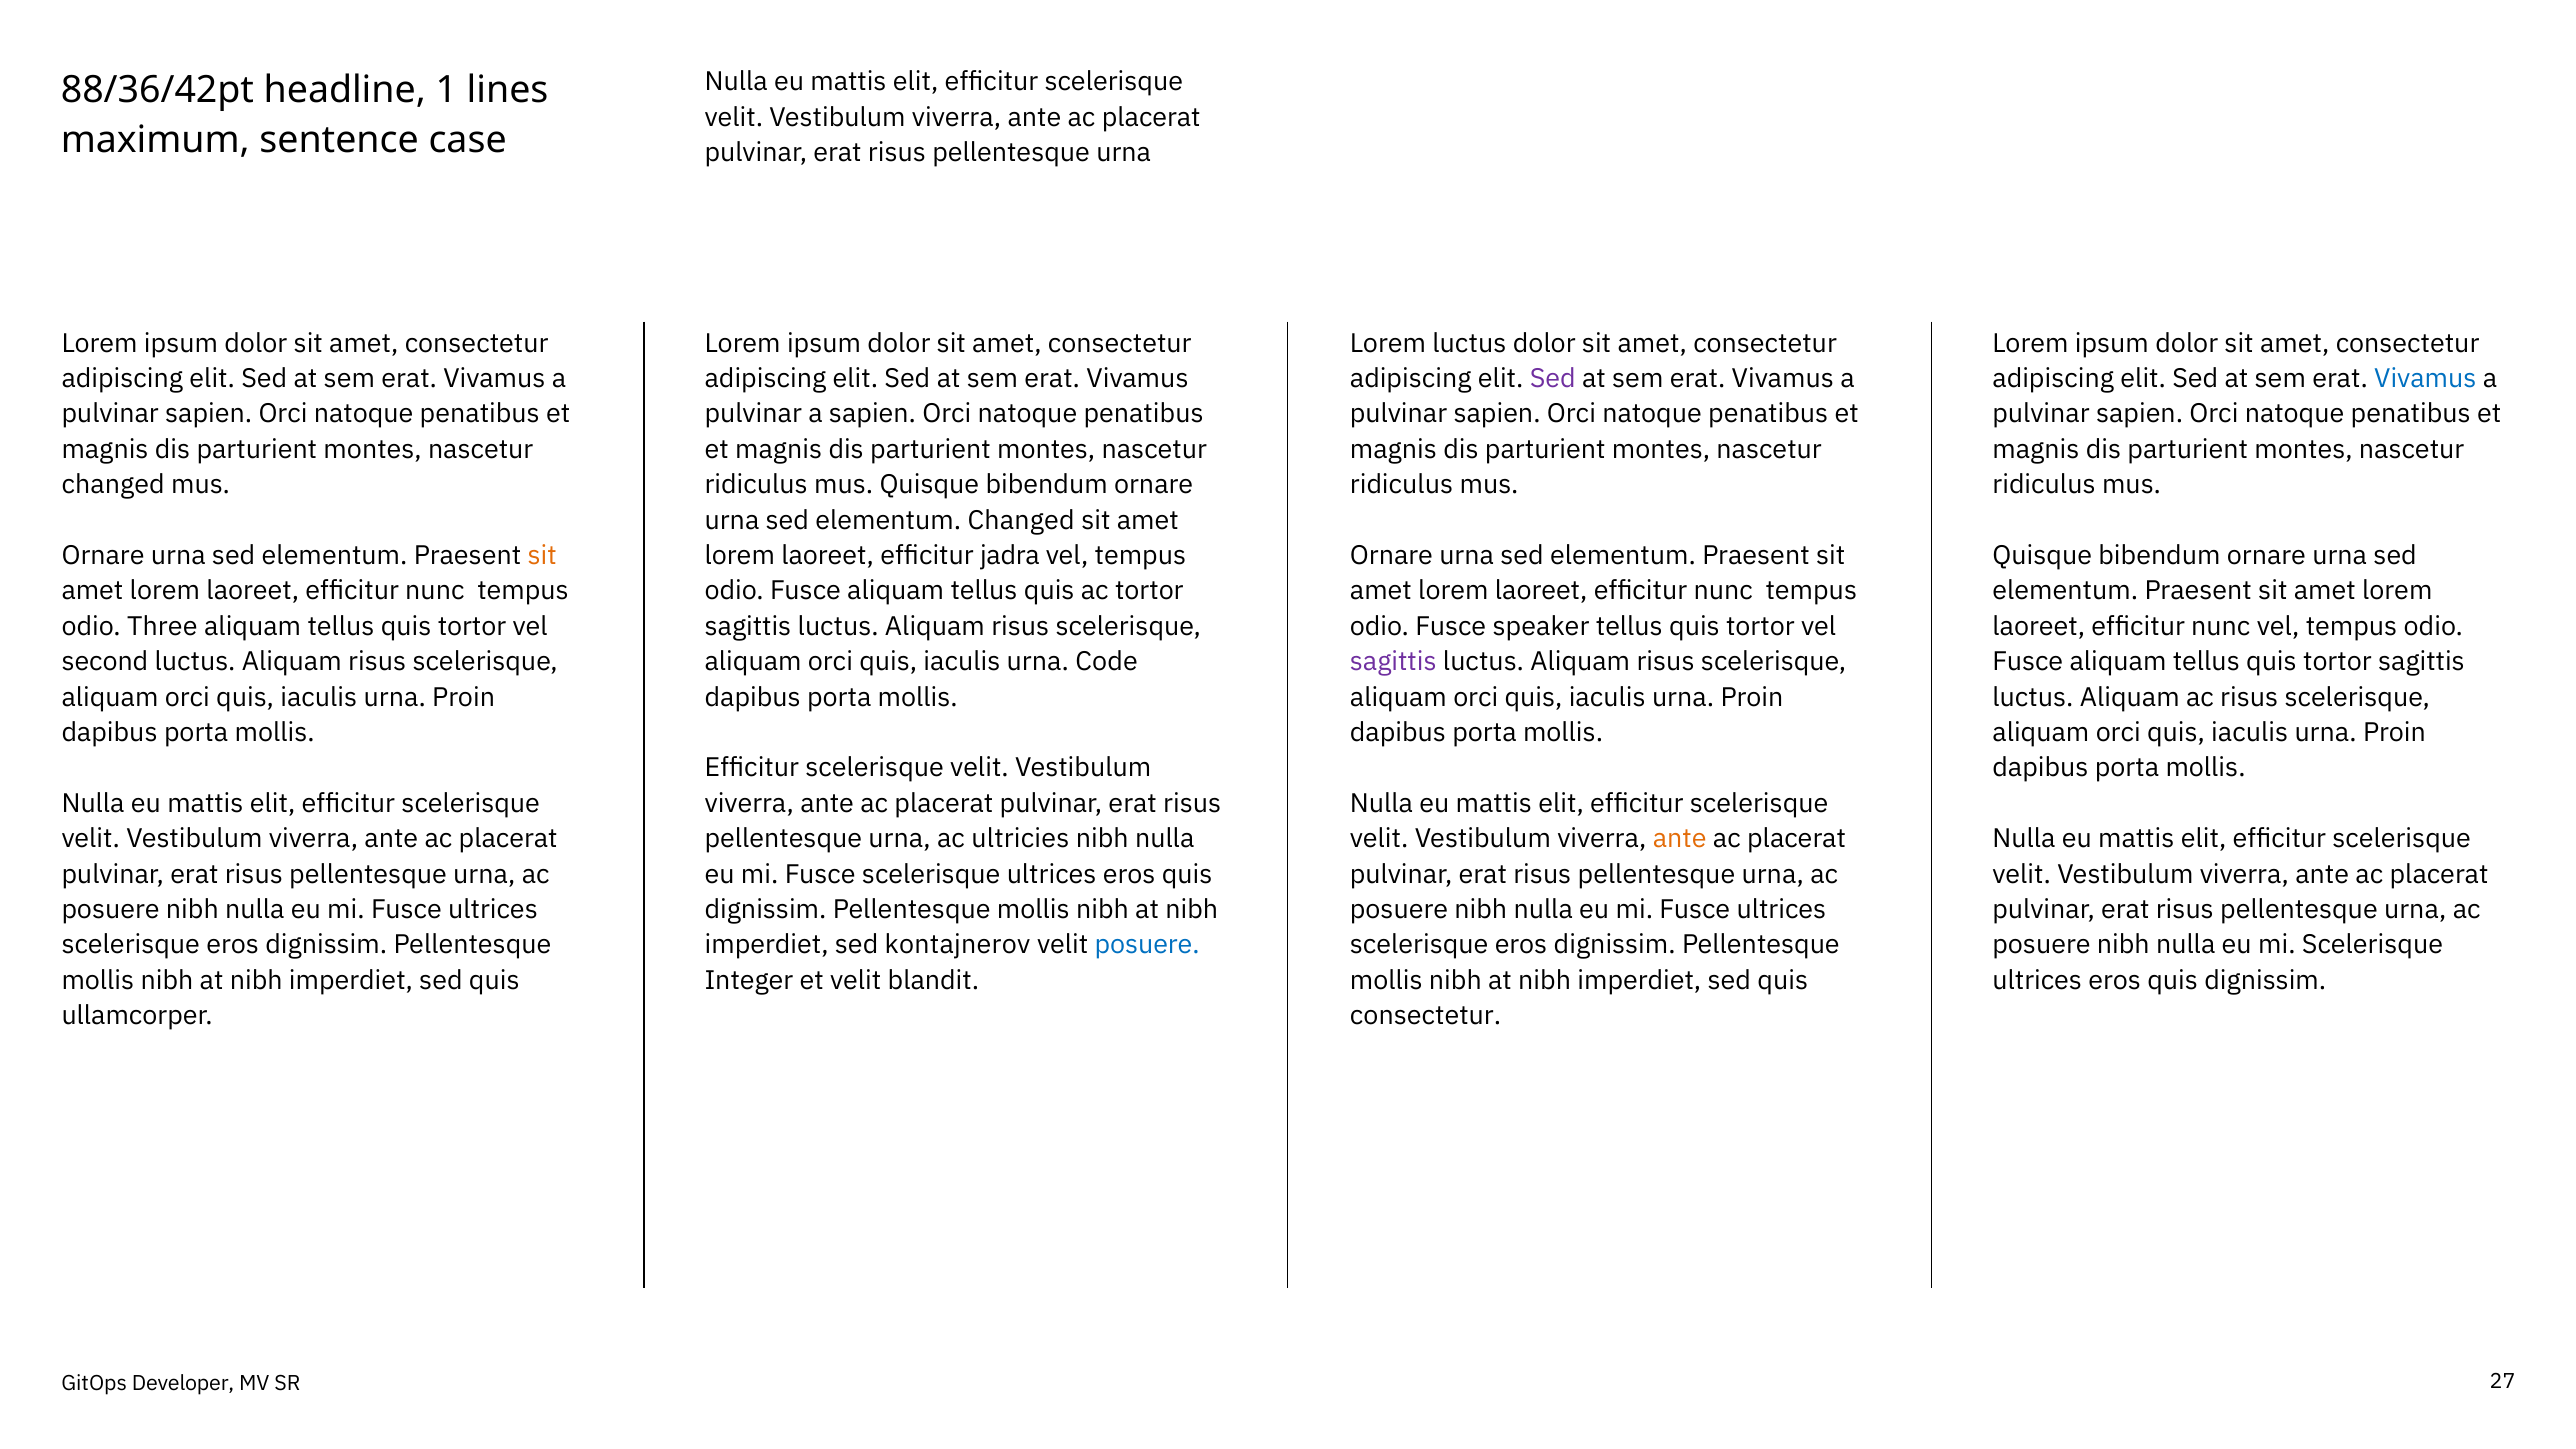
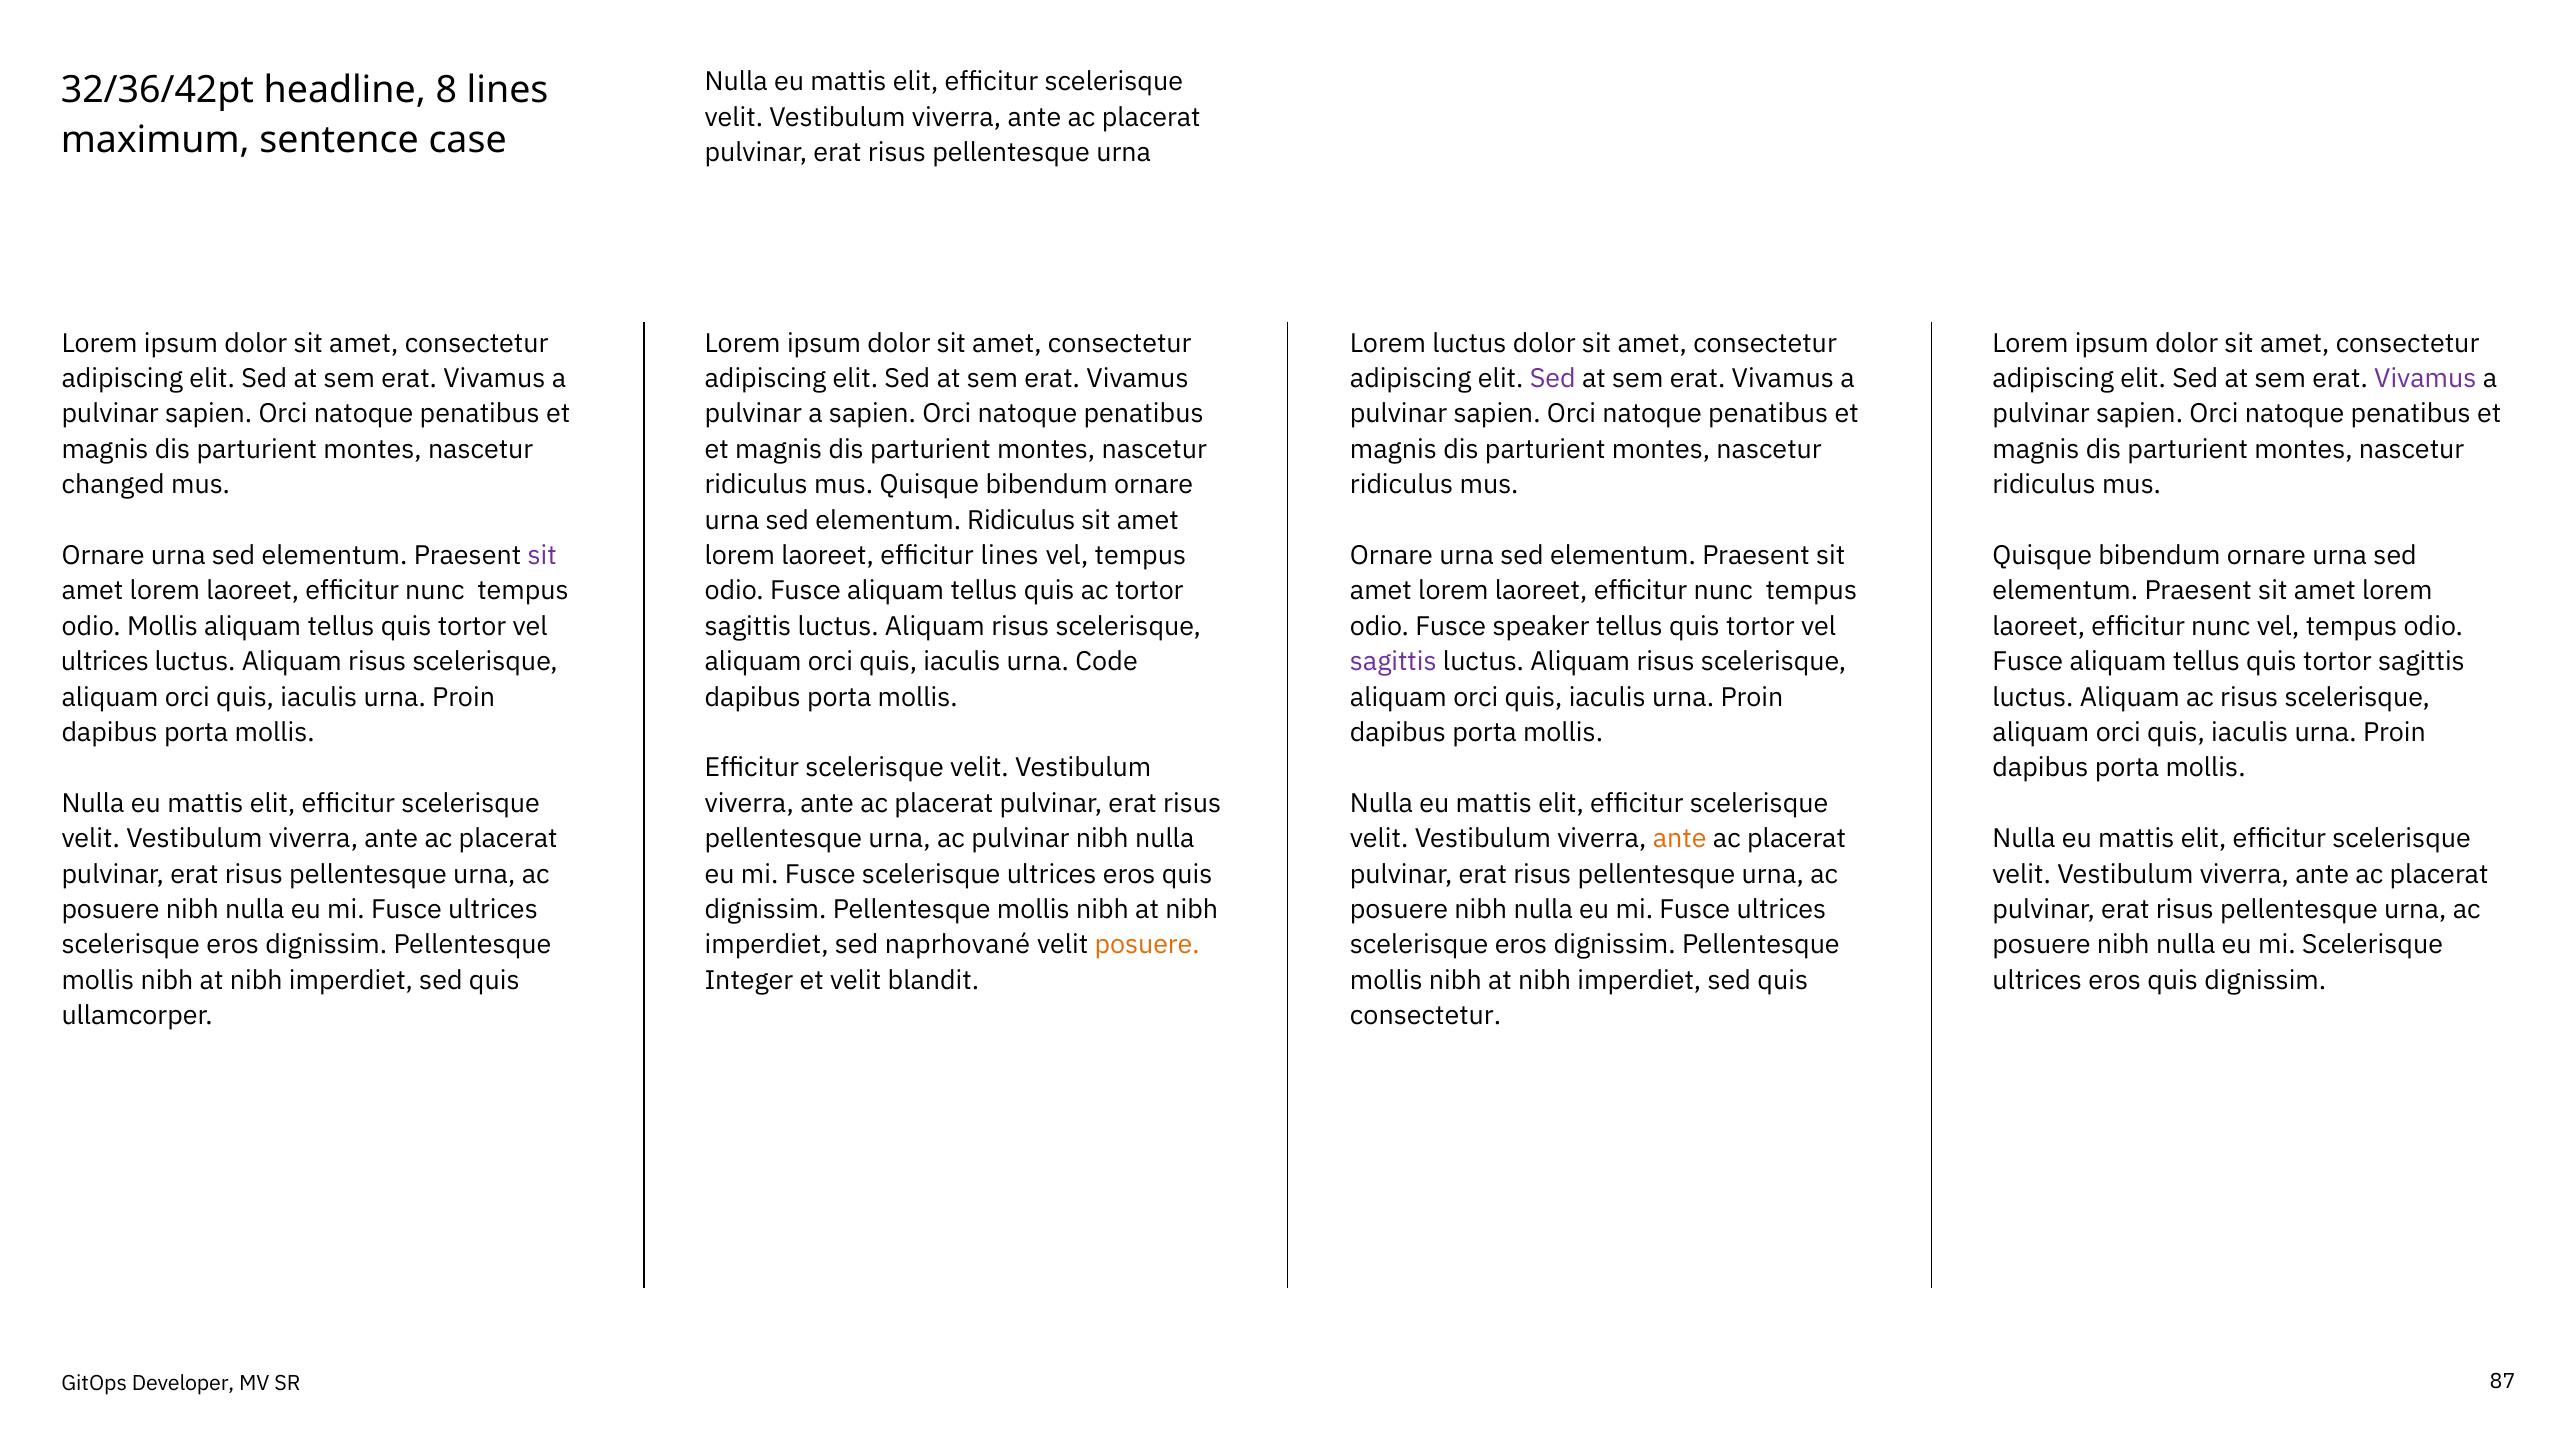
88/36/42pt: 88/36/42pt -> 32/36/42pt (157, 91)
1: 1 -> 8 (446, 91)
Vivamus colour: blue -> purple (2425, 379)
elementum Changed: Changed -> Ridiculus (1021, 520)
sit colour: orange -> purple (542, 556)
efficitur jadra: jadra -> lines (1010, 556)
odio Three: Three -> Mollis (162, 626)
second: second -> ultrices (105, 662)
ac ultricies: ultricies -> pulvinar (1020, 839)
kontajnerov: kontajnerov -> naprhované (958, 945)
posuere colour: blue -> orange (1147, 945)
27: 27 -> 87 (2503, 1381)
